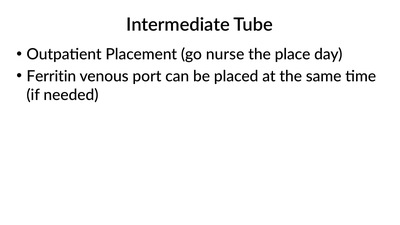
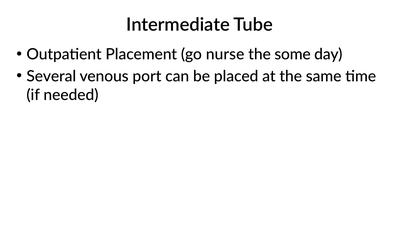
place: place -> some (293, 54)
Ferritin: Ferritin -> Several (51, 76)
